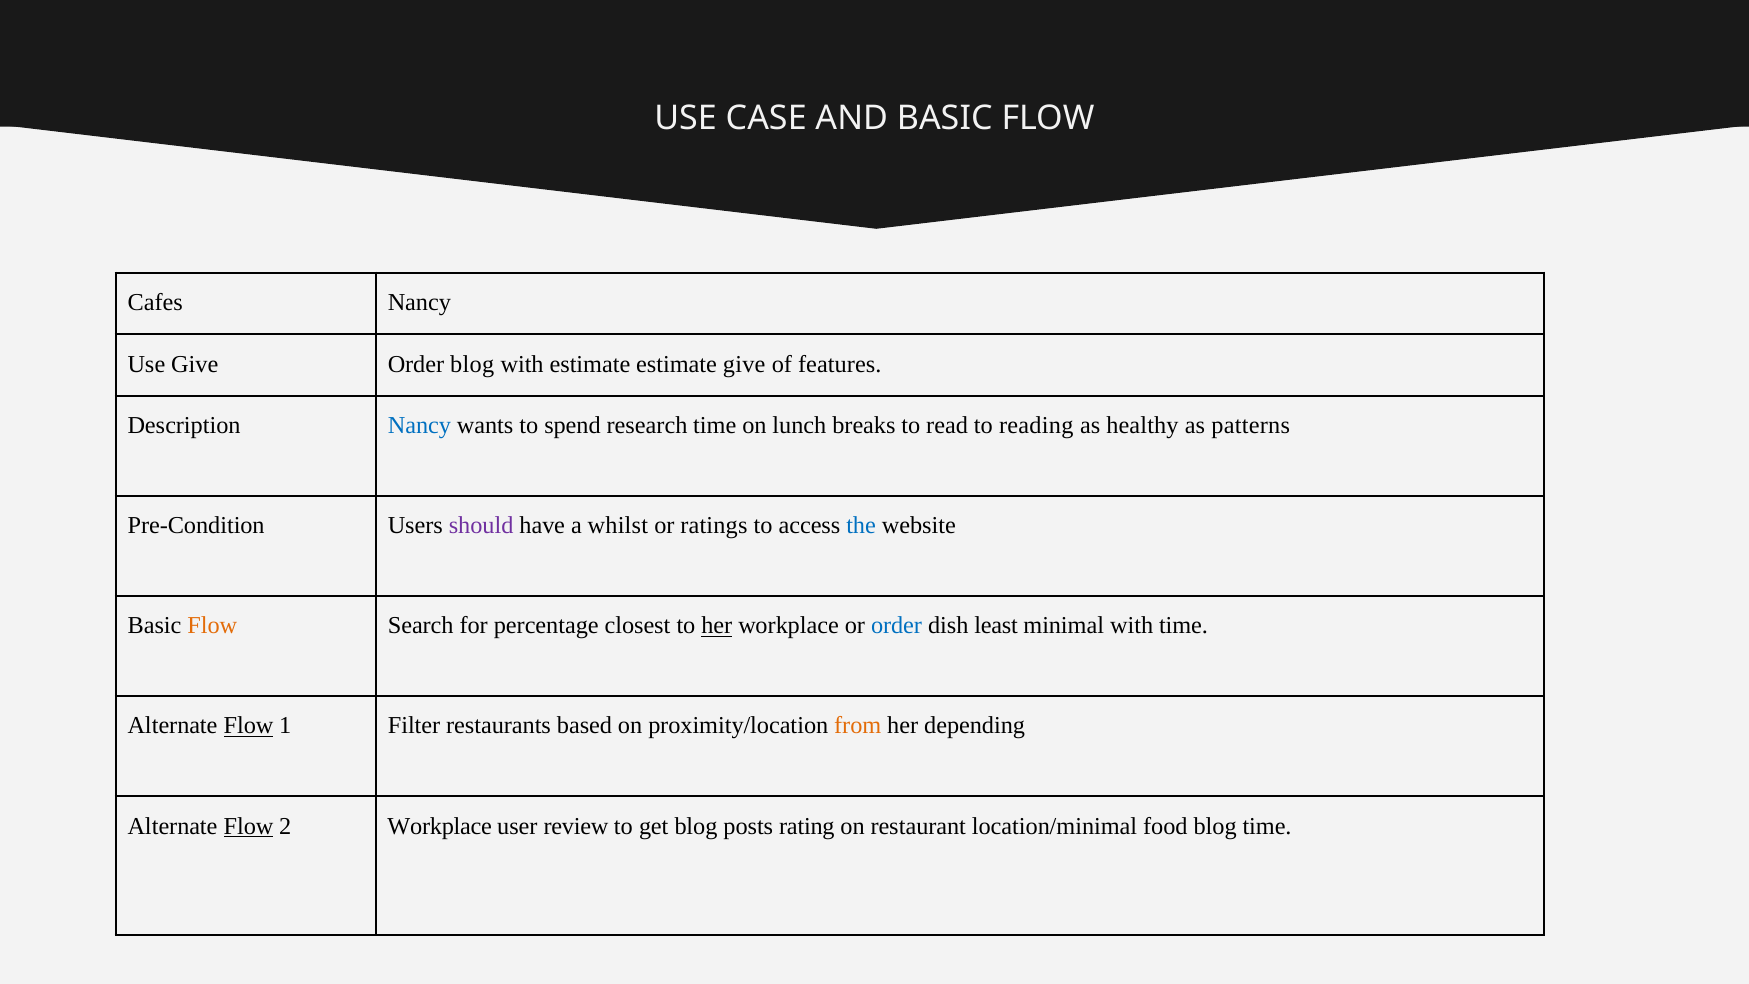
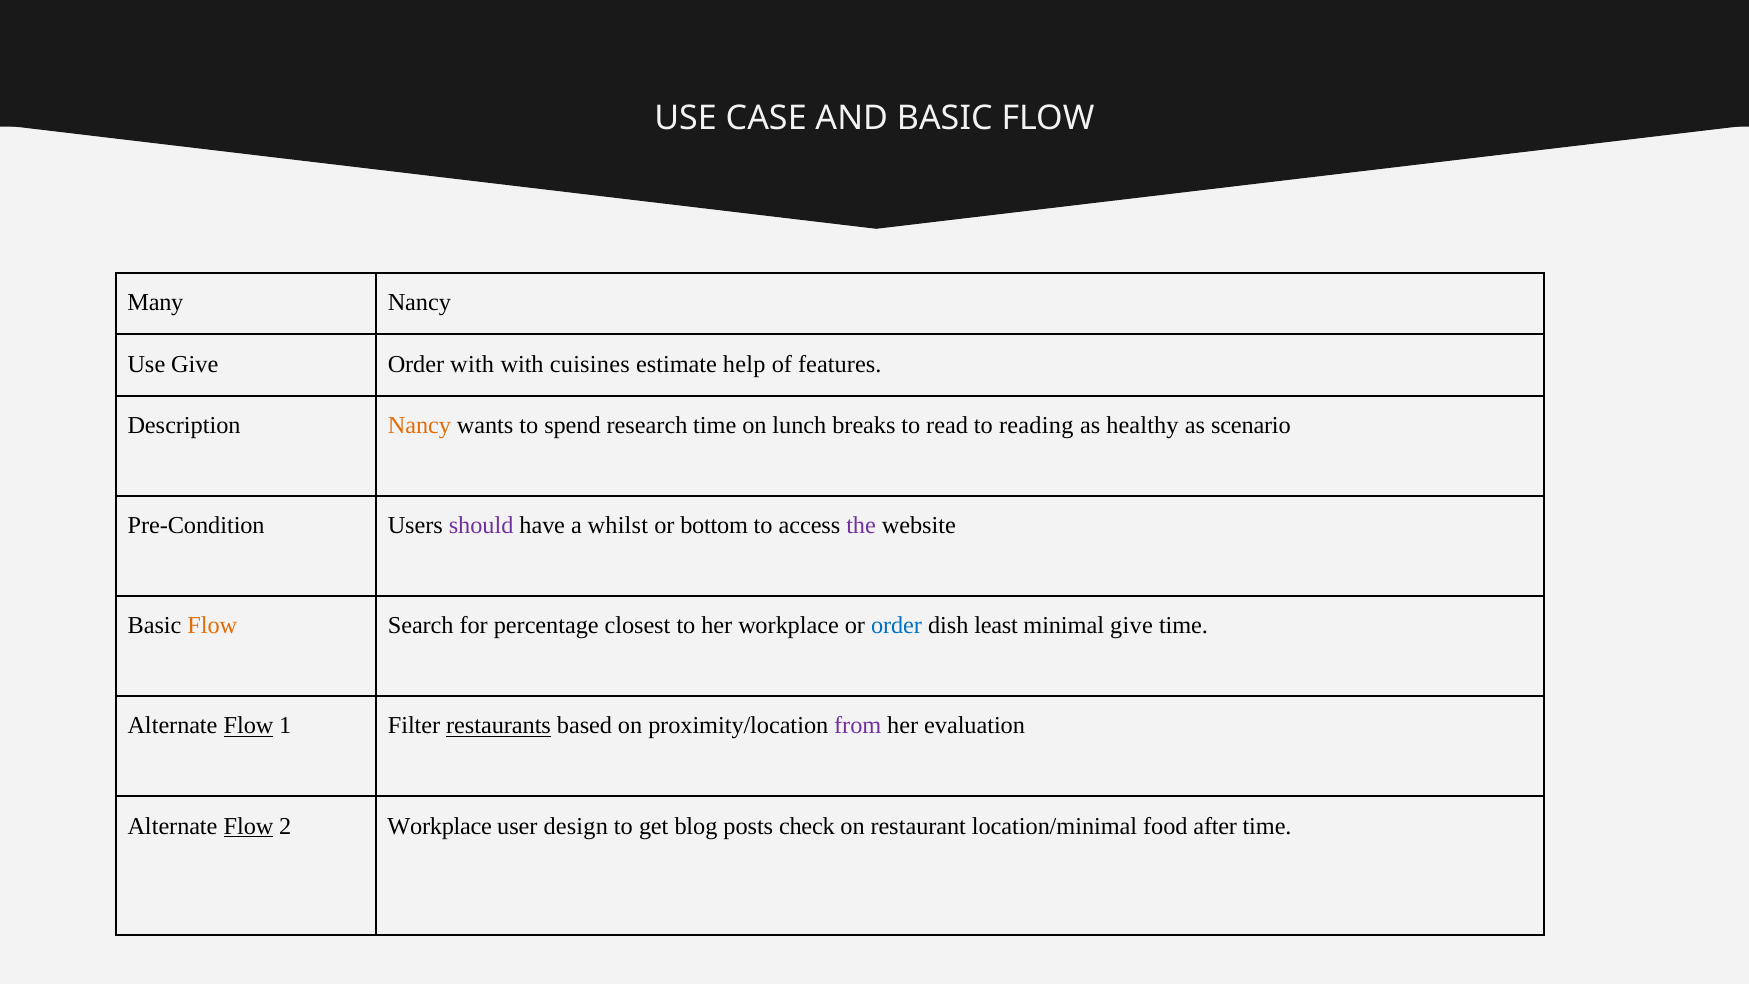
Cafes: Cafes -> Many (155, 302)
Order blog: blog -> with (472, 364)
with estimate: estimate -> cuisines (590, 364)
estimate give: give -> help (744, 364)
Nancy colour: blue -> orange (419, 426)
patterns: patterns -> scenario (1251, 426)
ratings: ratings -> bottom (714, 526)
the colour: blue -> purple (861, 526)
her underline: present -> none (717, 626)
minimal with: with -> give (1132, 626)
restaurants underline: none -> present (499, 726)
from colour: orange -> purple (858, 726)
depending: depending -> evaluation (975, 726)
review: review -> design (576, 826)
rating: rating -> check (807, 826)
food blog: blog -> after (1215, 826)
